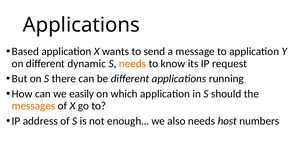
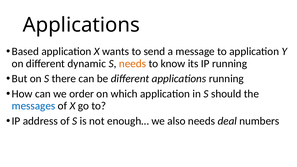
IP request: request -> running (230, 64)
easily: easily -> order (82, 94)
messages colour: orange -> blue (34, 106)
host: host -> deal (227, 121)
